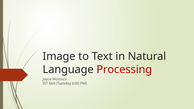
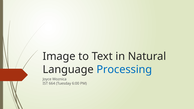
Processing colour: red -> blue (124, 70)
